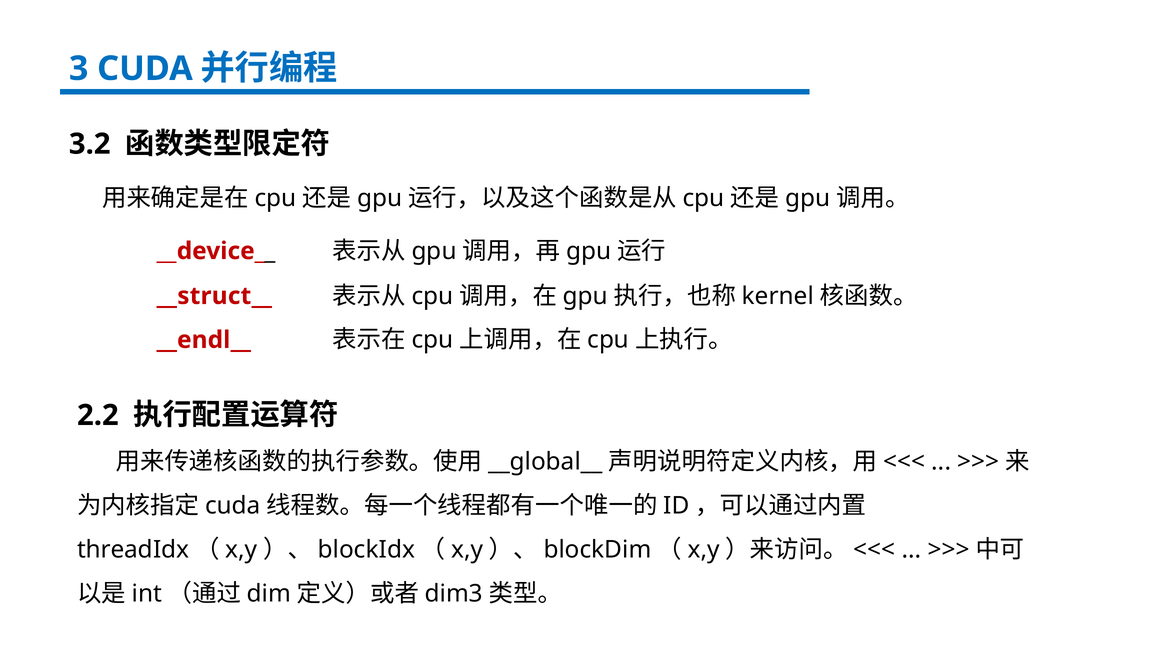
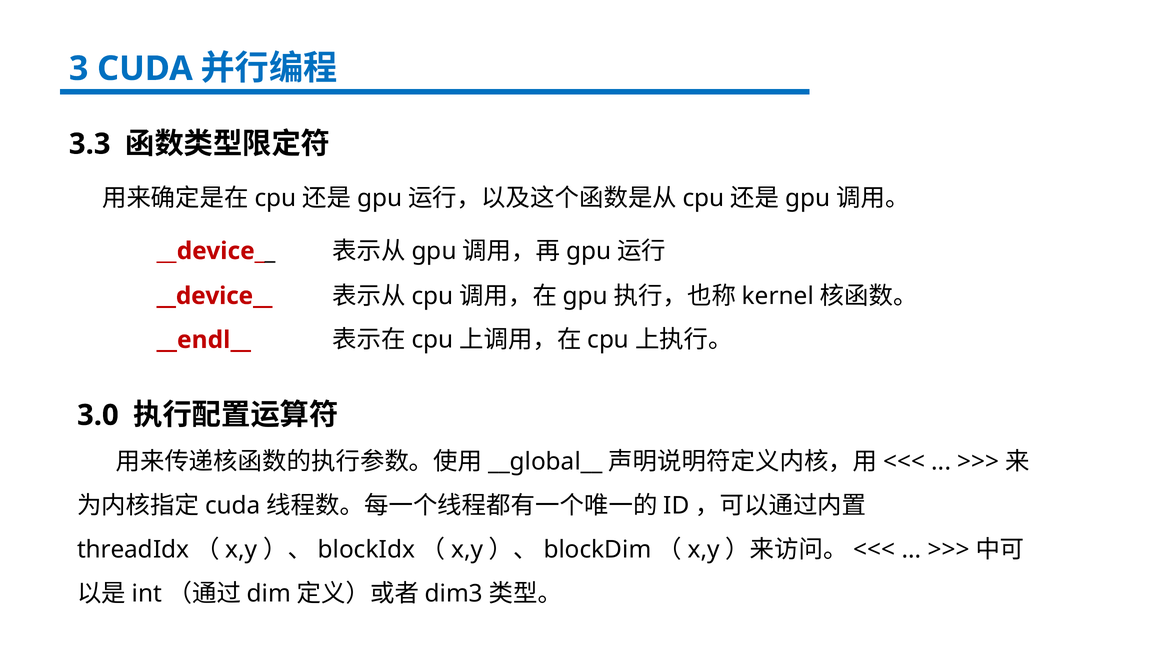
3.2: 3.2 -> 3.3 (90, 144)
__struct__: __struct__ -> __device__ (214, 296)
2.2: 2.2 -> 3.0 (98, 415)
